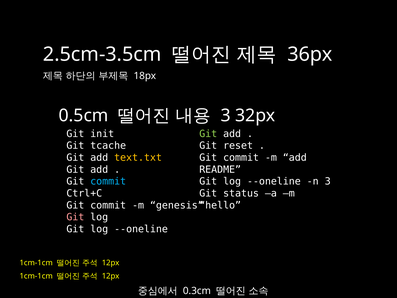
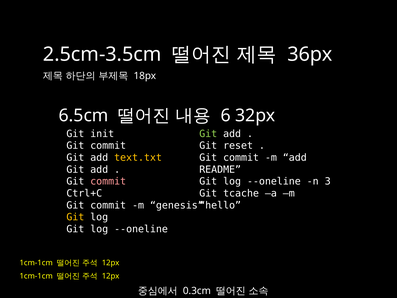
0.5cm: 0.5cm -> 6.5cm (84, 115)
3: 3 -> 6 (226, 115)
tcache: tcache -> commit (108, 146)
commit colour: light blue -> pink (108, 181)
status: status -> tcache (241, 193)
Git colour: pink -> yellow (75, 217)
